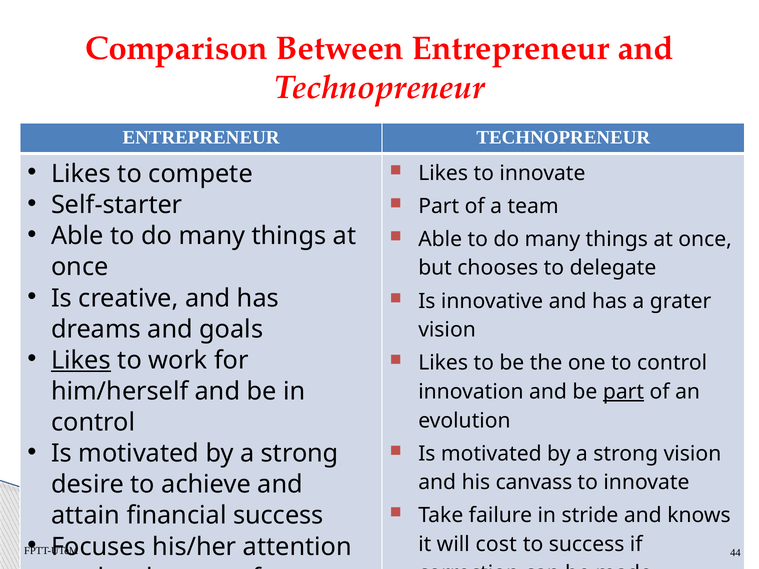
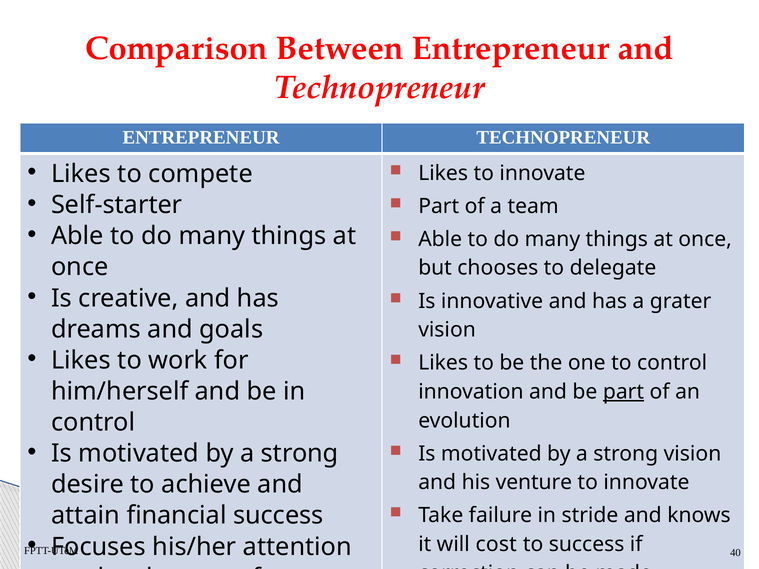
Likes underline: present -> none (81, 360)
canvass: canvass -> venture (534, 483)
44: 44 -> 40 (735, 553)
